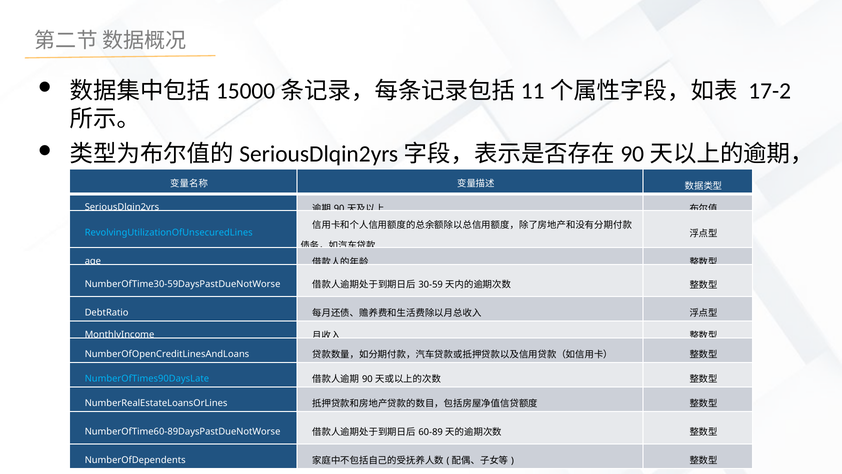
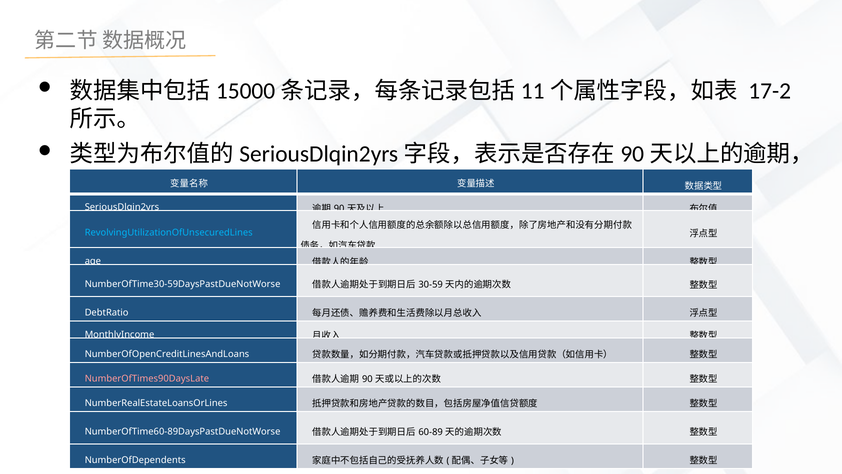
NumberOfTimes90DaysLate colour: light blue -> pink (147, 378)
